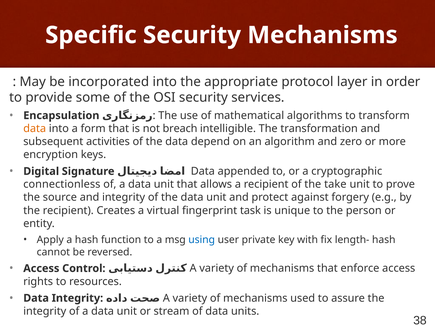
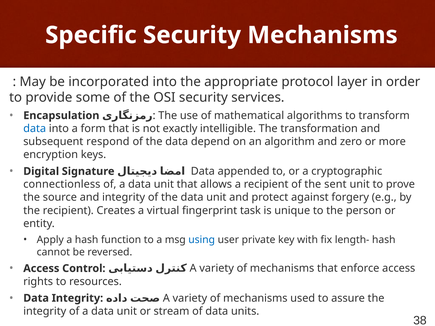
data colour: orange -> blue (35, 129)
breach: breach -> exactly (180, 129)
activities: activities -> respond (108, 142)
take: take -> sent (335, 184)
